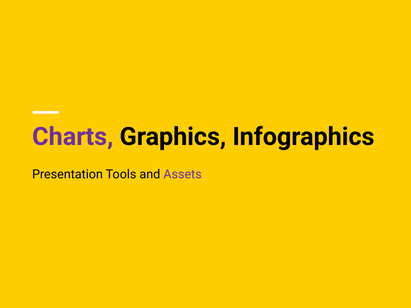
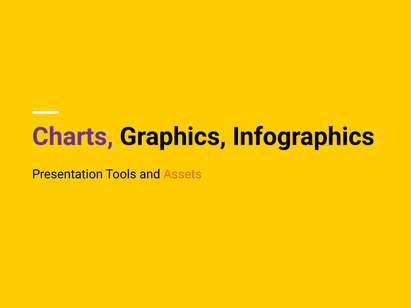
Assets colour: purple -> orange (183, 174)
